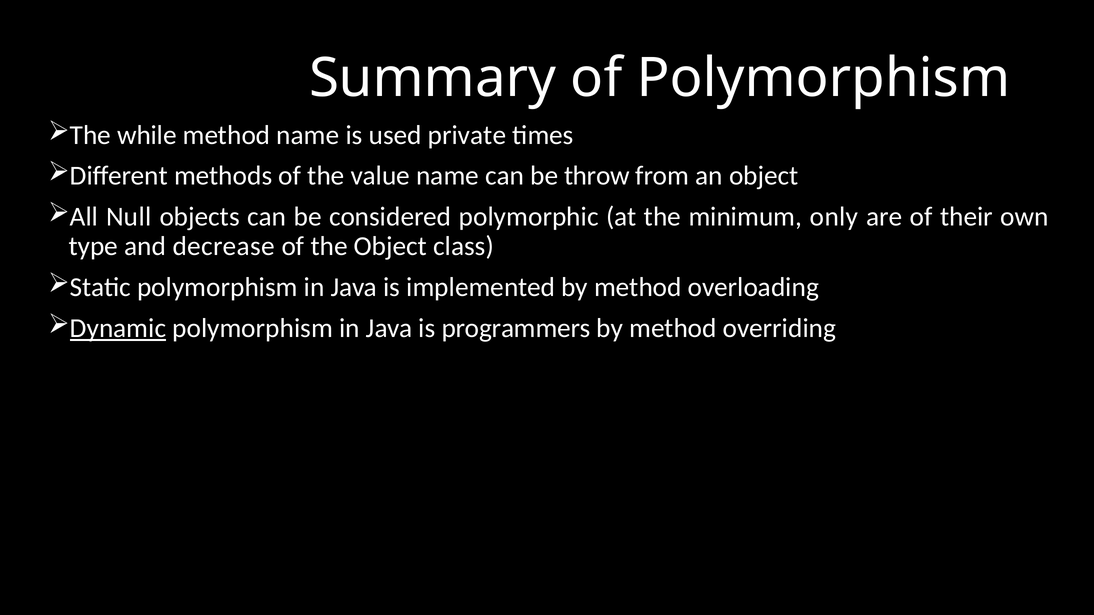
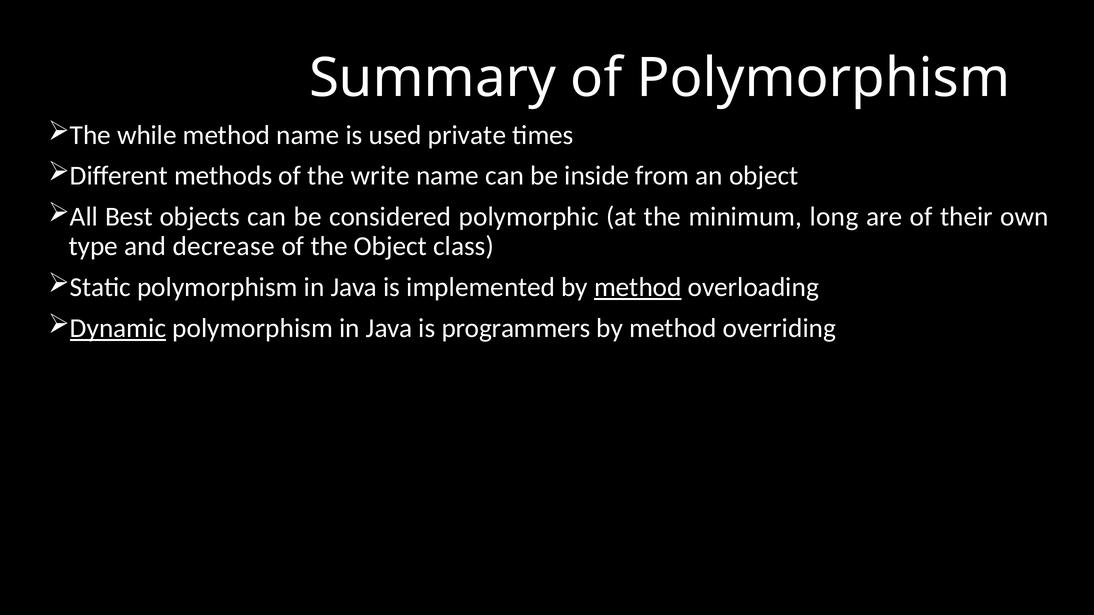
value: value -> write (380, 176)
throw: throw -> inside (597, 176)
Null: Null -> Best (129, 217)
only: only -> long (834, 217)
method underline: none -> present (638, 287)
